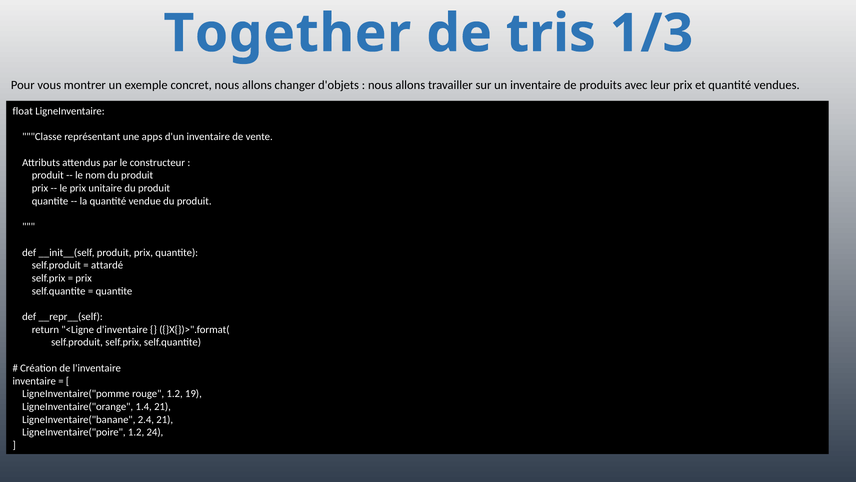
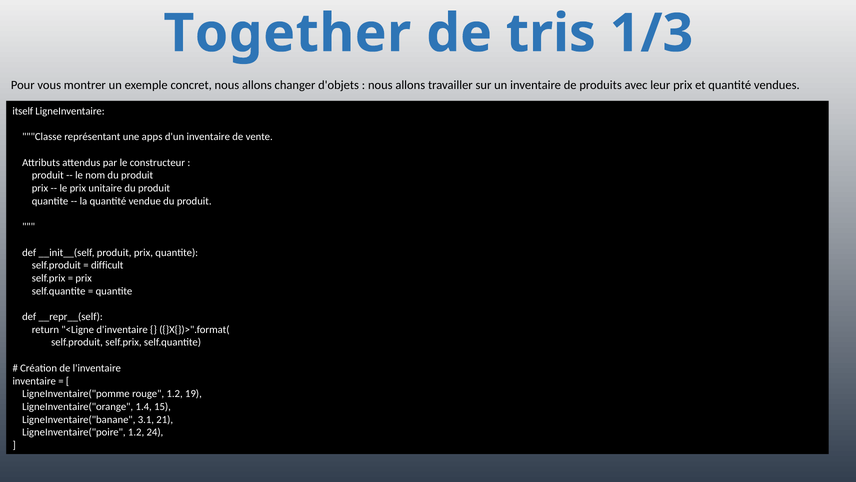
float: float -> itself (23, 111)
attardé: attardé -> difficult (107, 265)
1.4 21: 21 -> 15 (163, 406)
2.4: 2.4 -> 3.1 (146, 419)
